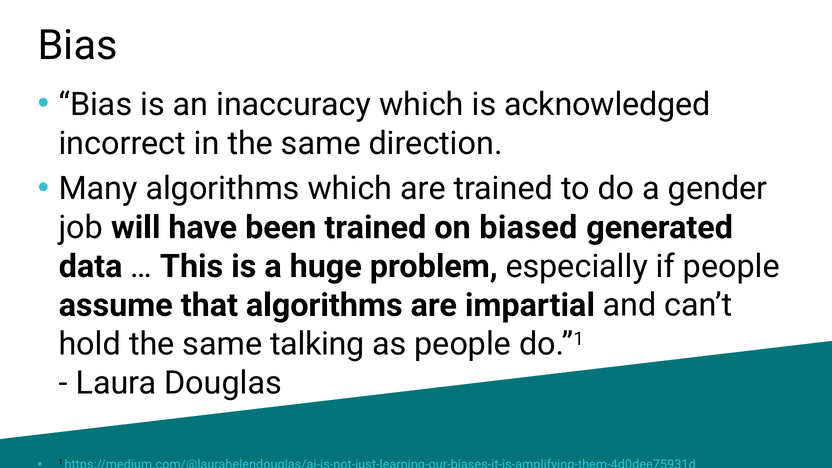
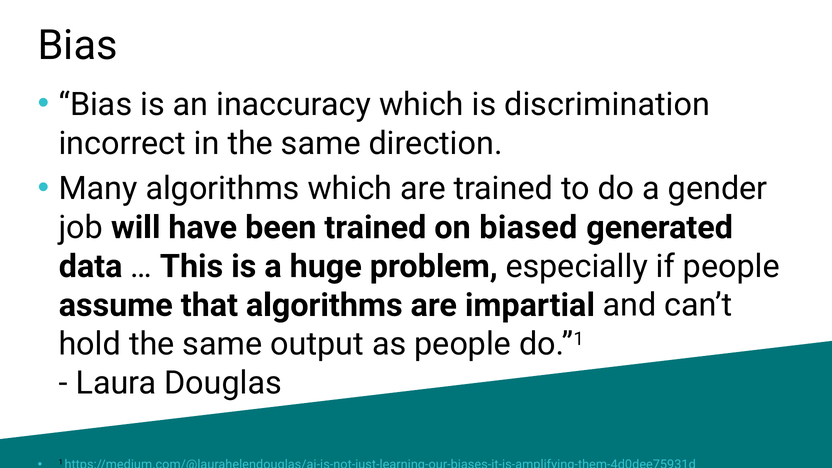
acknowledged: acknowledged -> discrimination (607, 104)
talking: talking -> output (317, 344)
